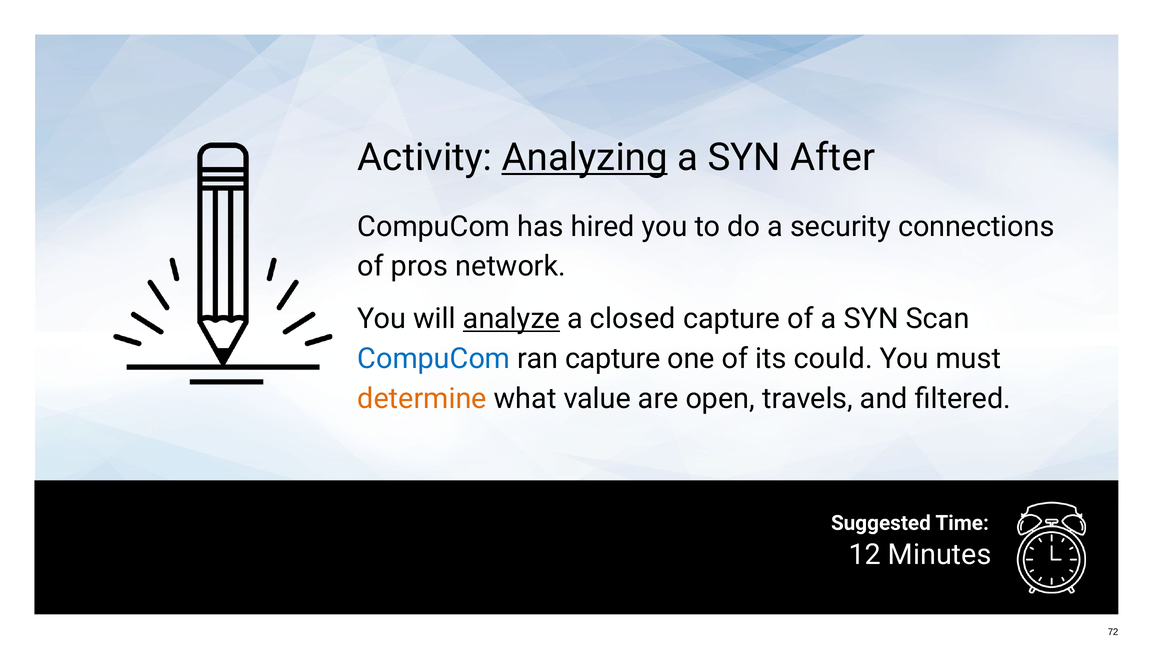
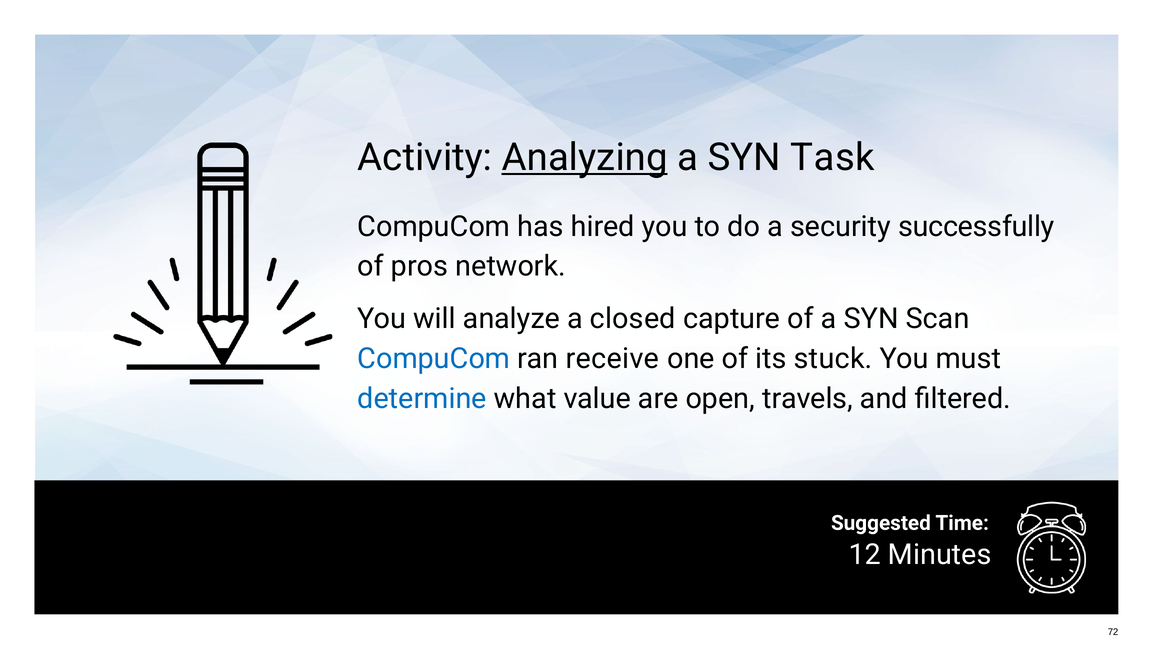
After: After -> Task (833, 157)
connections: connections -> successfully (976, 226)
analyze underline: present -> none (511, 319)
ran capture: capture -> receive (613, 358)
could: could -> stuck (833, 358)
determine colour: orange -> blue (422, 398)
